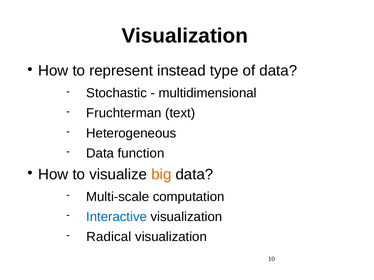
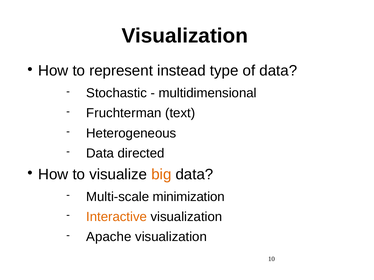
function: function -> directed (141, 153)
computation: computation -> minimization (189, 197)
Interactive colour: blue -> orange (117, 217)
Radical: Radical -> Apache (109, 237)
